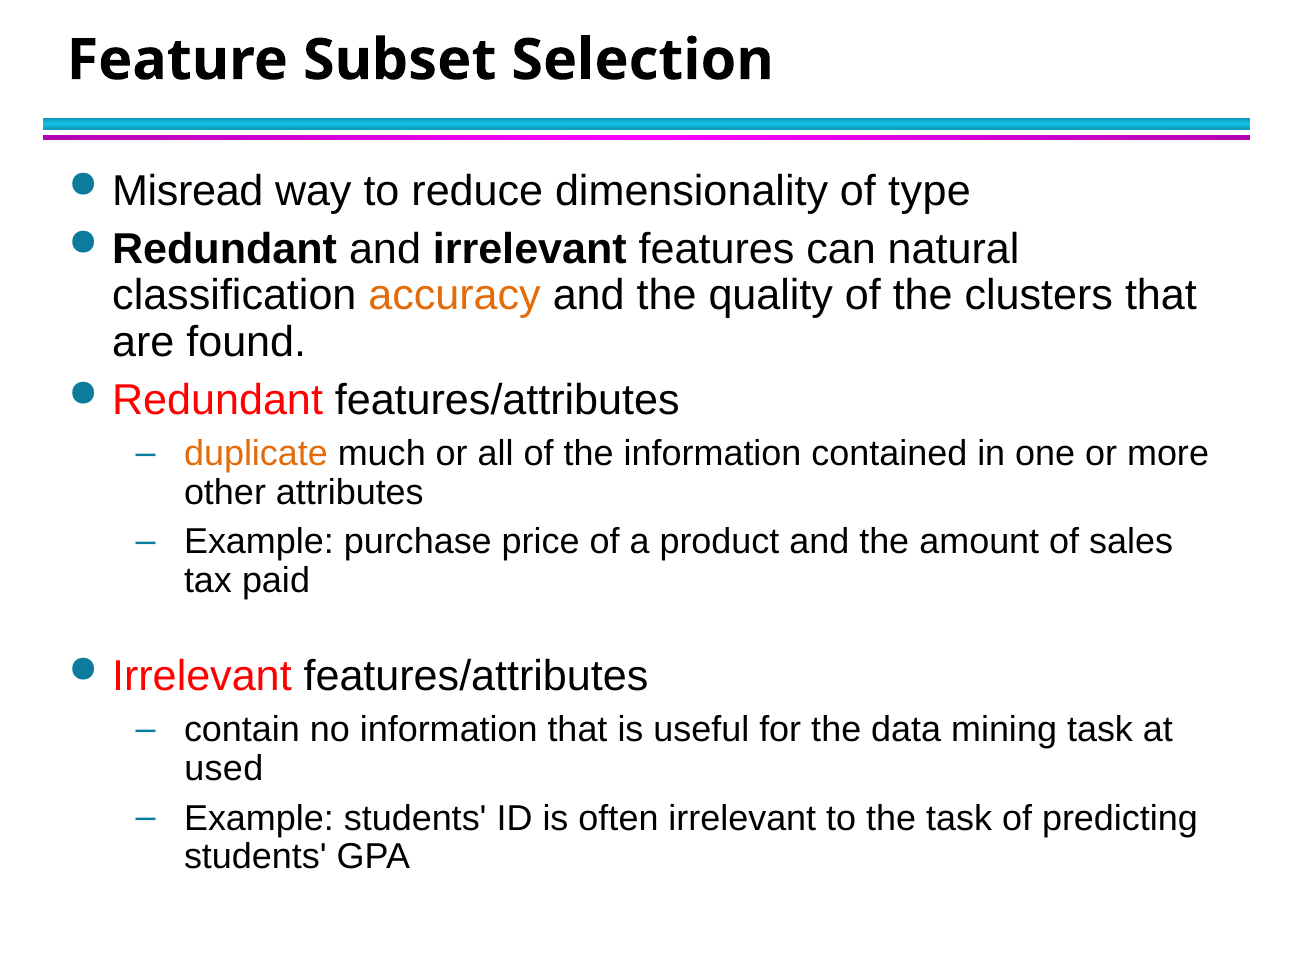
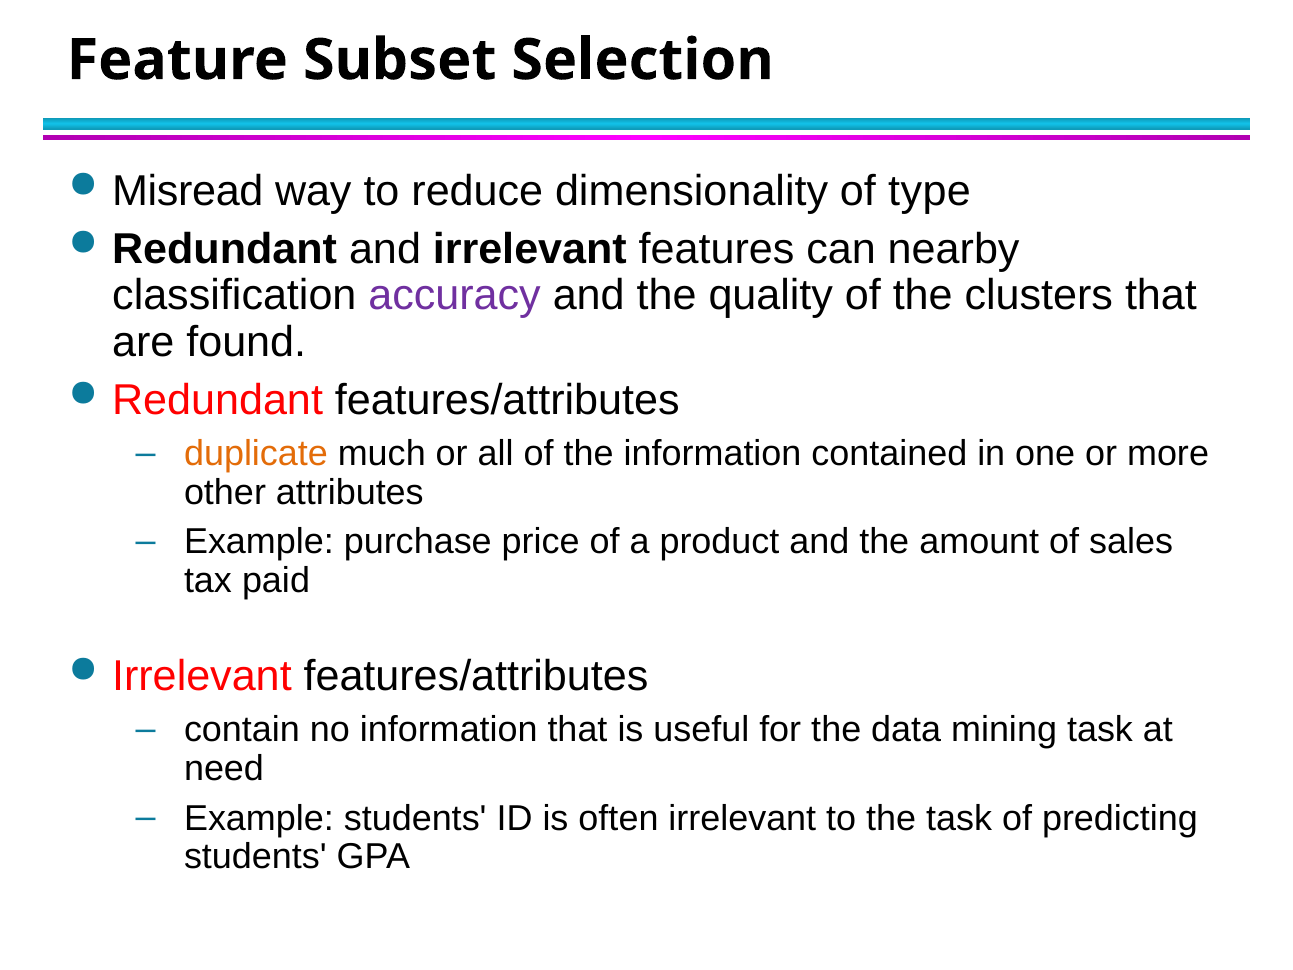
natural: natural -> nearby (954, 249)
accuracy colour: orange -> purple (455, 295)
used: used -> need (224, 768)
